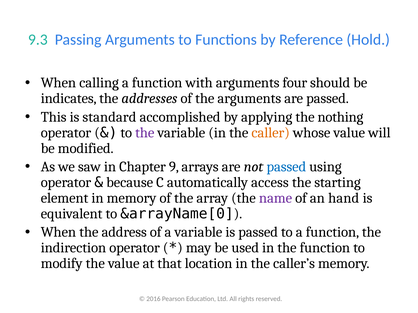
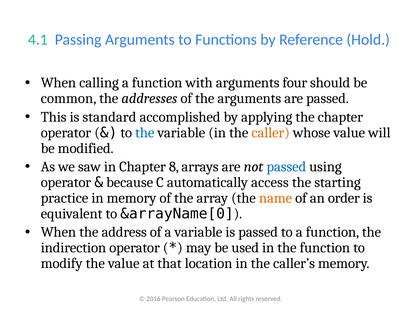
9.3: 9.3 -> 4.1 (38, 40)
indicates: indicates -> common (69, 99)
the nothing: nothing -> chapter (340, 117)
the colour: purple -> blue (145, 133)
9: 9 -> 8 (174, 167)
element: element -> practice (65, 198)
name colour: purple -> orange (276, 198)
hand: hand -> order (344, 198)
